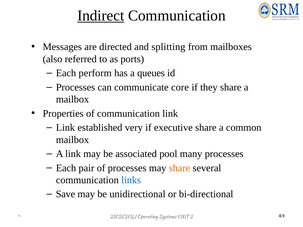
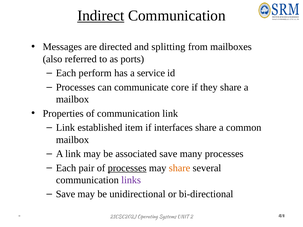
queues: queues -> service (151, 73)
very: very -> item (134, 128)
executive: executive -> interfaces (173, 128)
associated pool: pool -> save (168, 154)
processes underline: none -> present (127, 168)
links colour: blue -> purple (131, 180)
